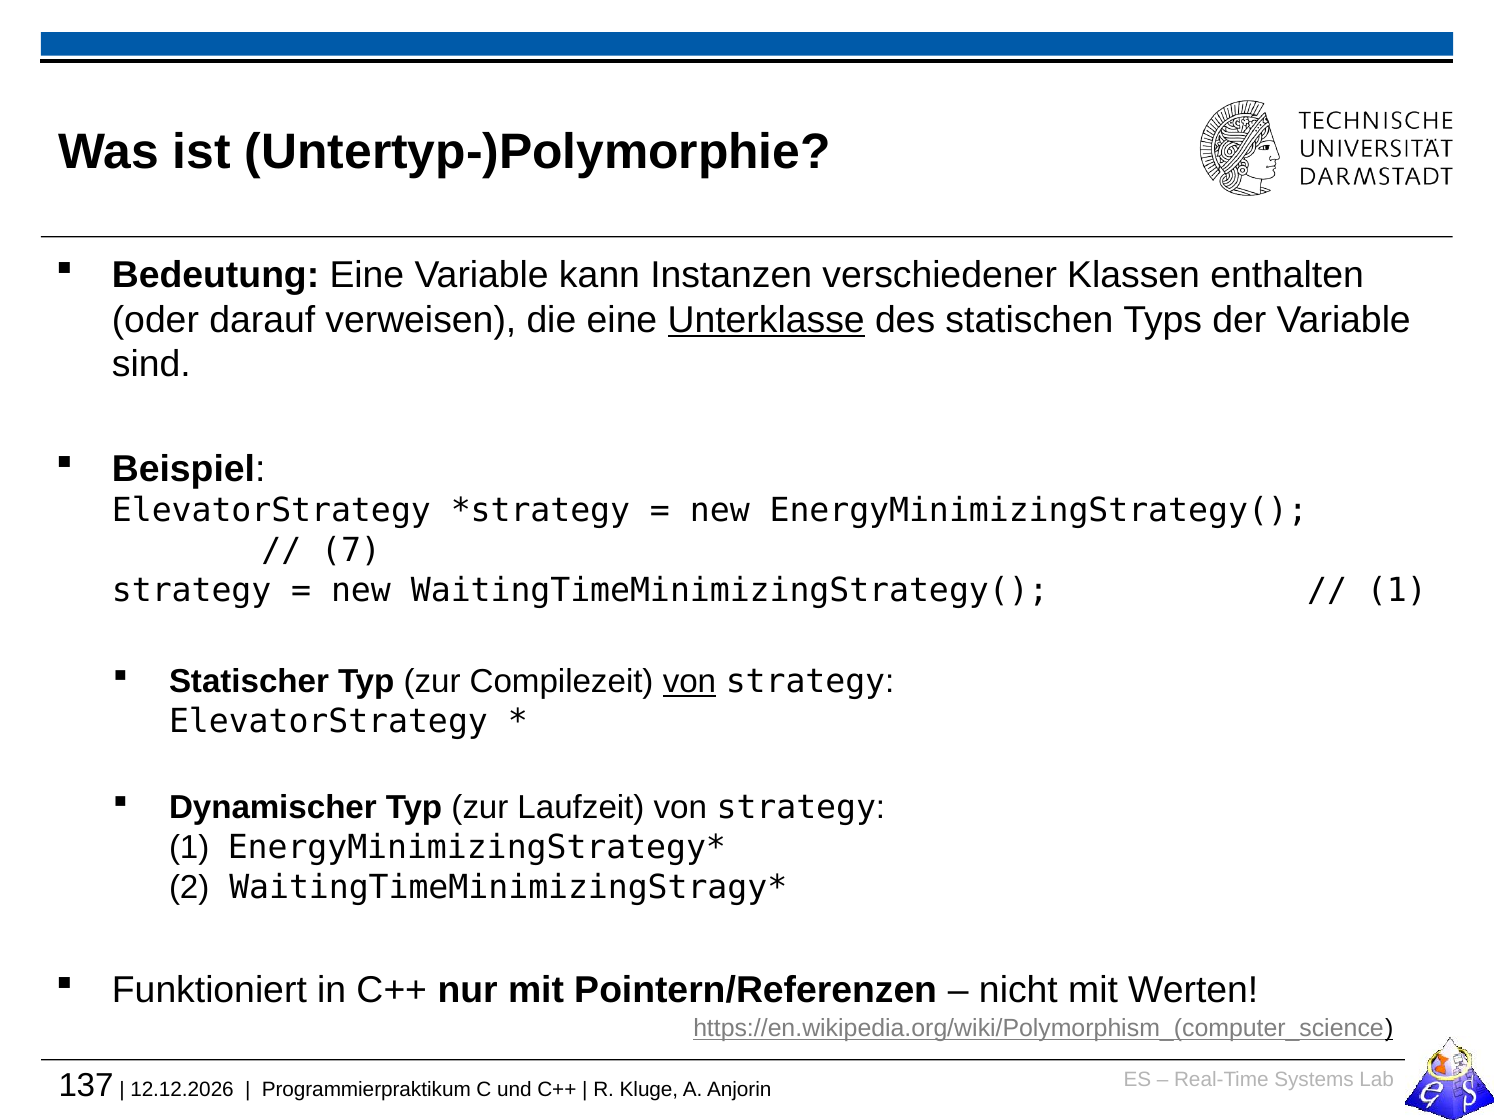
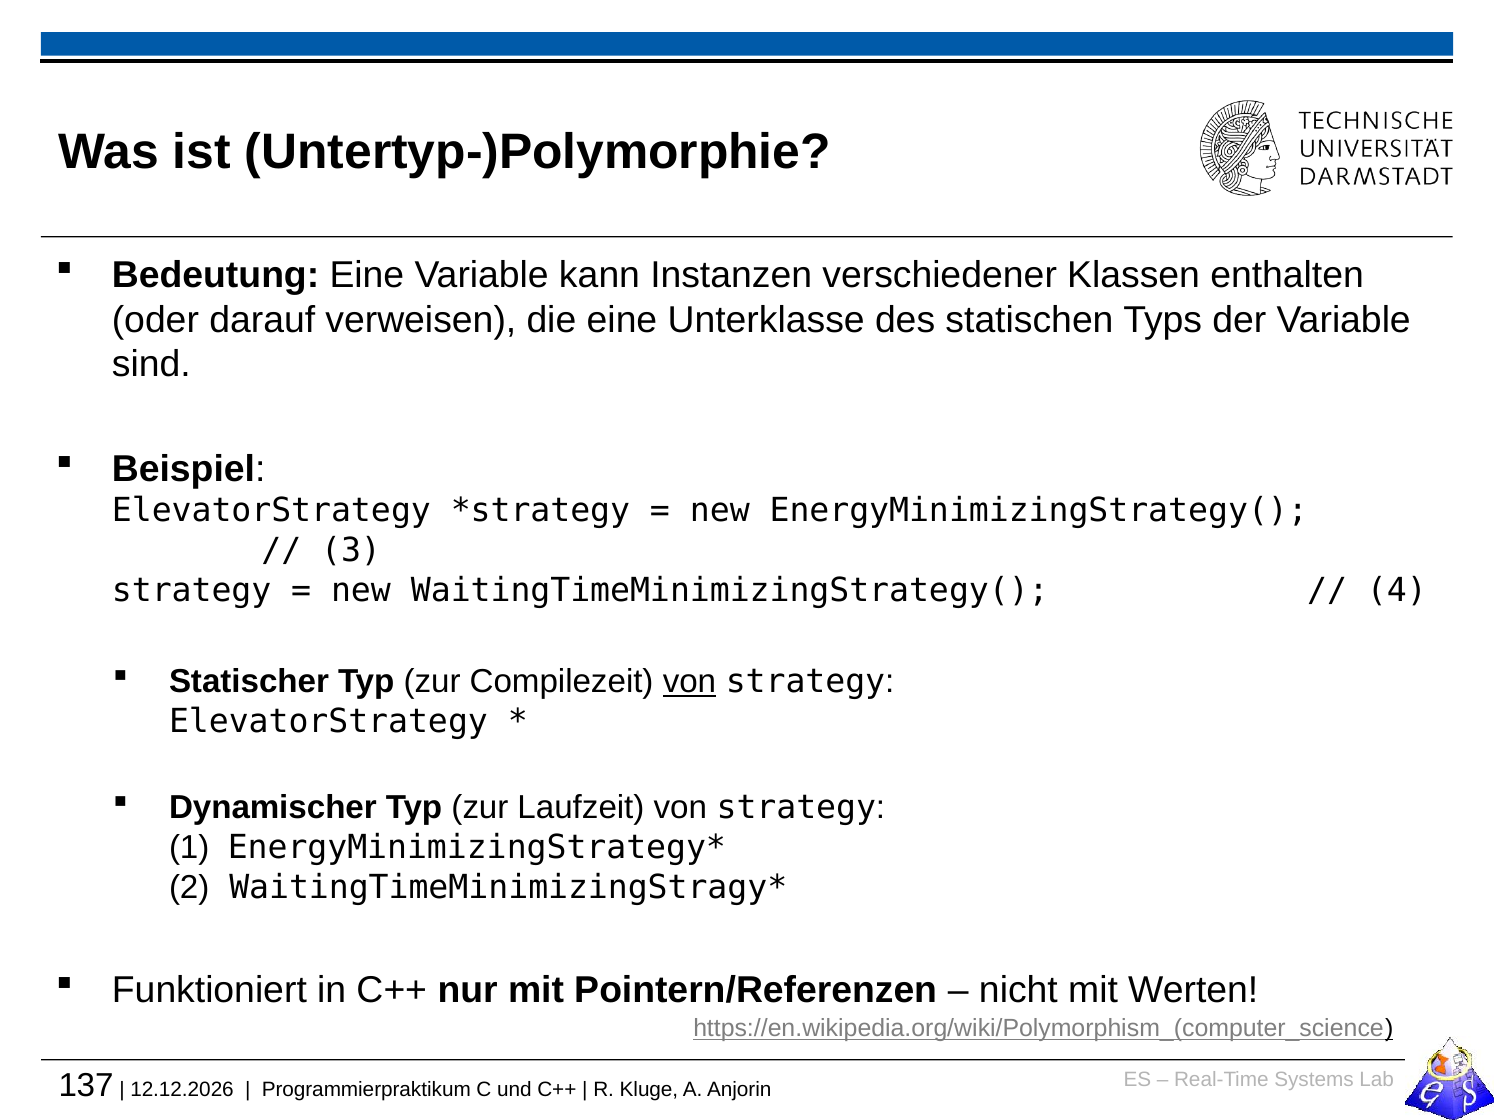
Unterklasse underline: present -> none (766, 320)
7: 7 -> 3 (351, 551)
1: 1 -> 4 (1397, 591)
